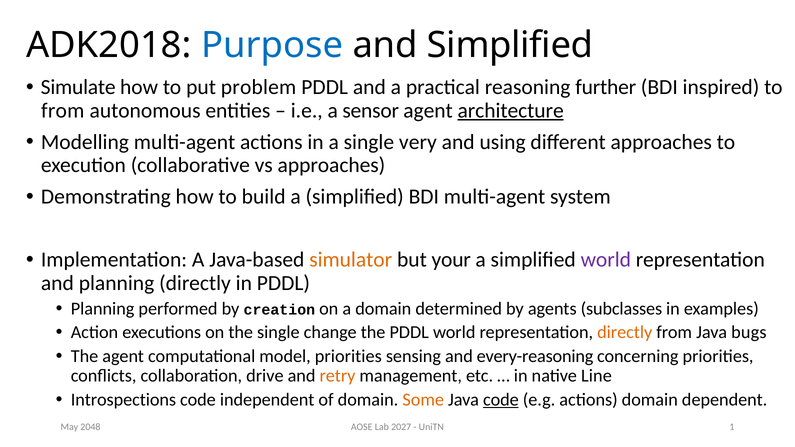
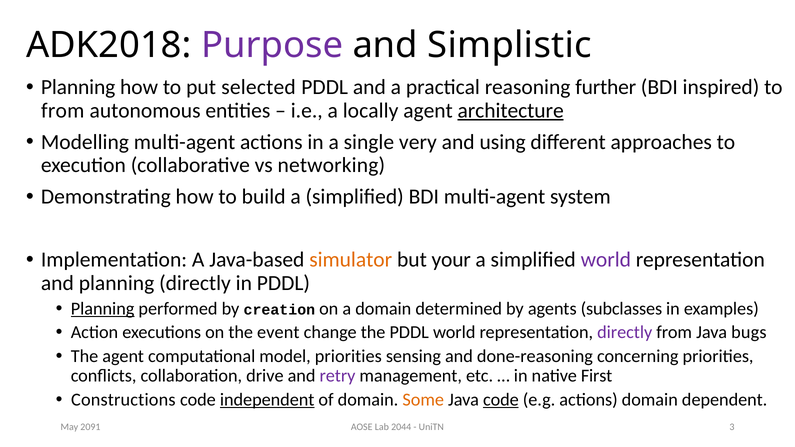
Purpose colour: blue -> purple (272, 45)
and Simplified: Simplified -> Simplistic (510, 45)
Simulate: Simulate -> Planning (78, 87)
problem: problem -> selected (259, 87)
sensor: sensor -> locally (371, 111)
vs approaches: approaches -> networking (331, 165)
Planning underline: none -> present (103, 309)
the single: single -> event (278, 333)
directly colour: orange -> purple (625, 333)
every-reasoning: every-reasoning -> done-reasoning (535, 356)
retry colour: orange -> purple (337, 376)
Line: Line -> First (597, 376)
Introspections: Introspections -> Constructions (123, 400)
independent underline: none -> present (267, 400)
2027: 2027 -> 2044 (401, 427)
1: 1 -> 3 (732, 427)
2048: 2048 -> 2091 (90, 427)
